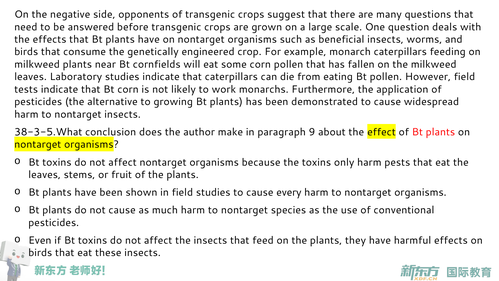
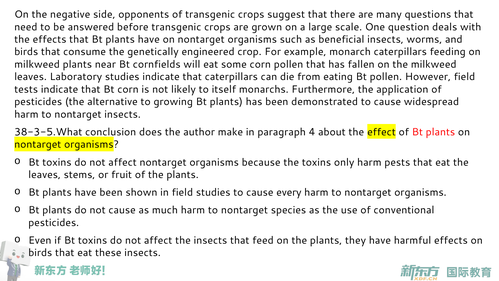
work: work -> itself (224, 89)
9: 9 -> 4 (312, 132)
